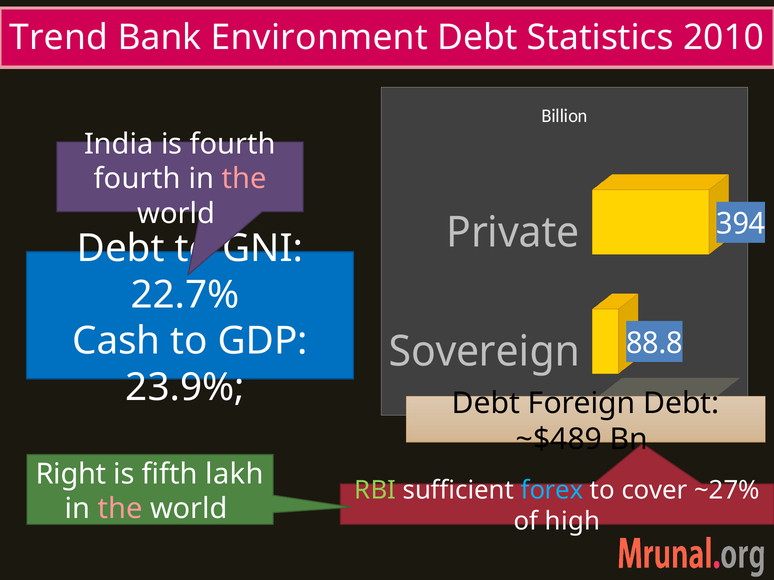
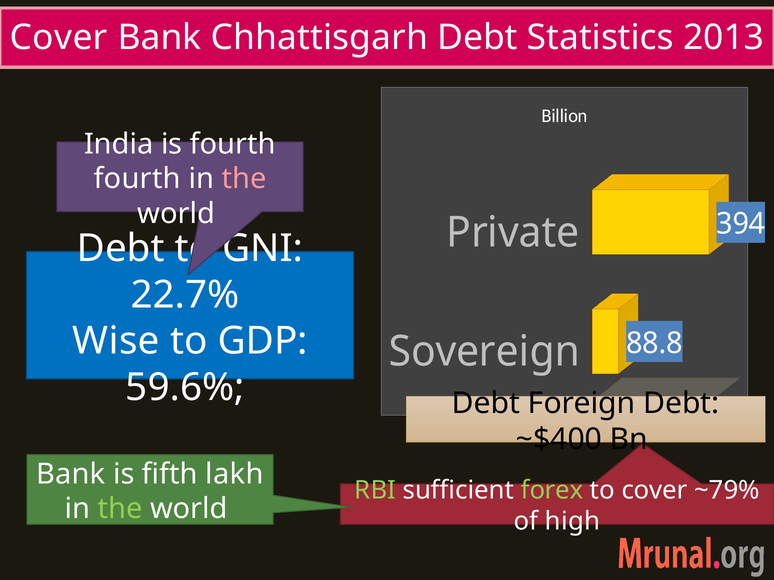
Trend: Trend -> Cover (59, 37)
Environment: Environment -> Chhattisgarh (319, 37)
2010: 2010 -> 2013 (724, 37)
Cash: Cash -> Wise (116, 341)
23.9%: 23.9% -> 59.6% (185, 388)
~$489: ~$489 -> ~$400 (559, 440)
Right: Right -> Bank (71, 474)
forex colour: light blue -> light green (552, 491)
~27%: ~27% -> ~79% (727, 491)
the colour: pink -> light green (120, 509)
